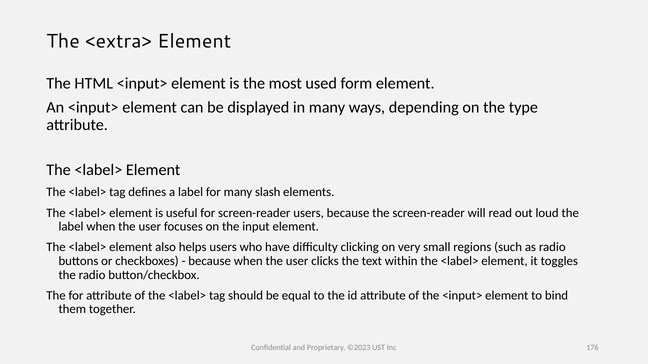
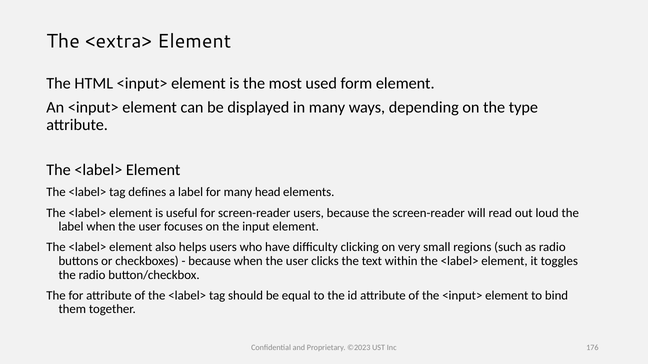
slash: slash -> head (268, 192)
